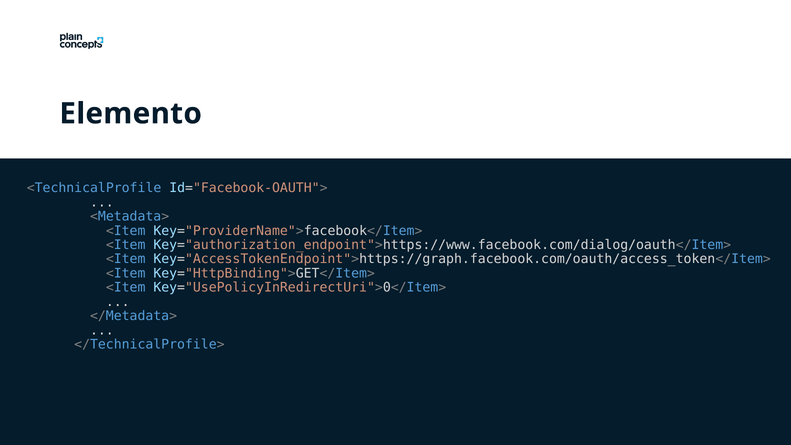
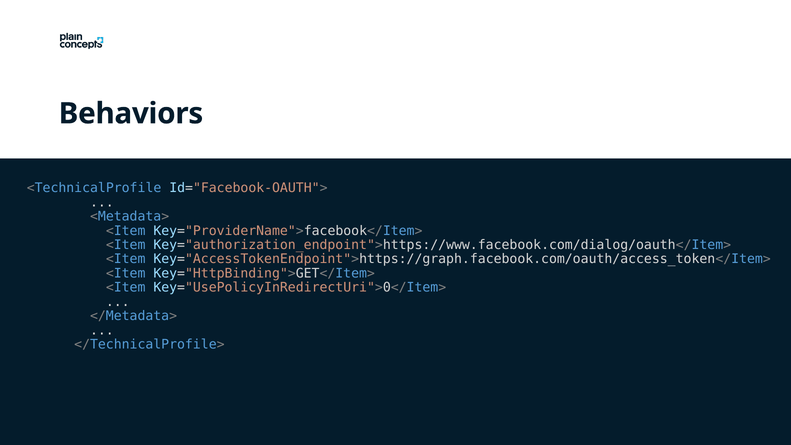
Elemento: Elemento -> Behaviors (131, 114)
